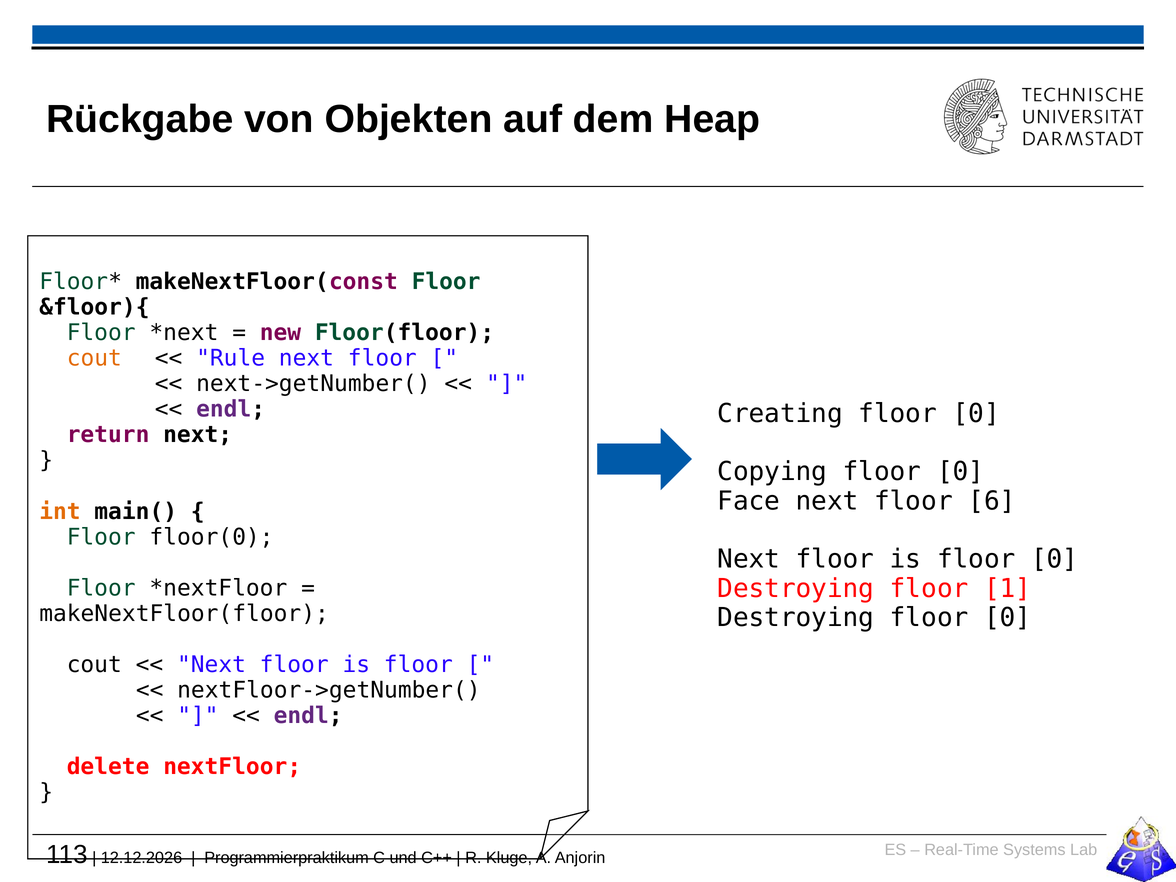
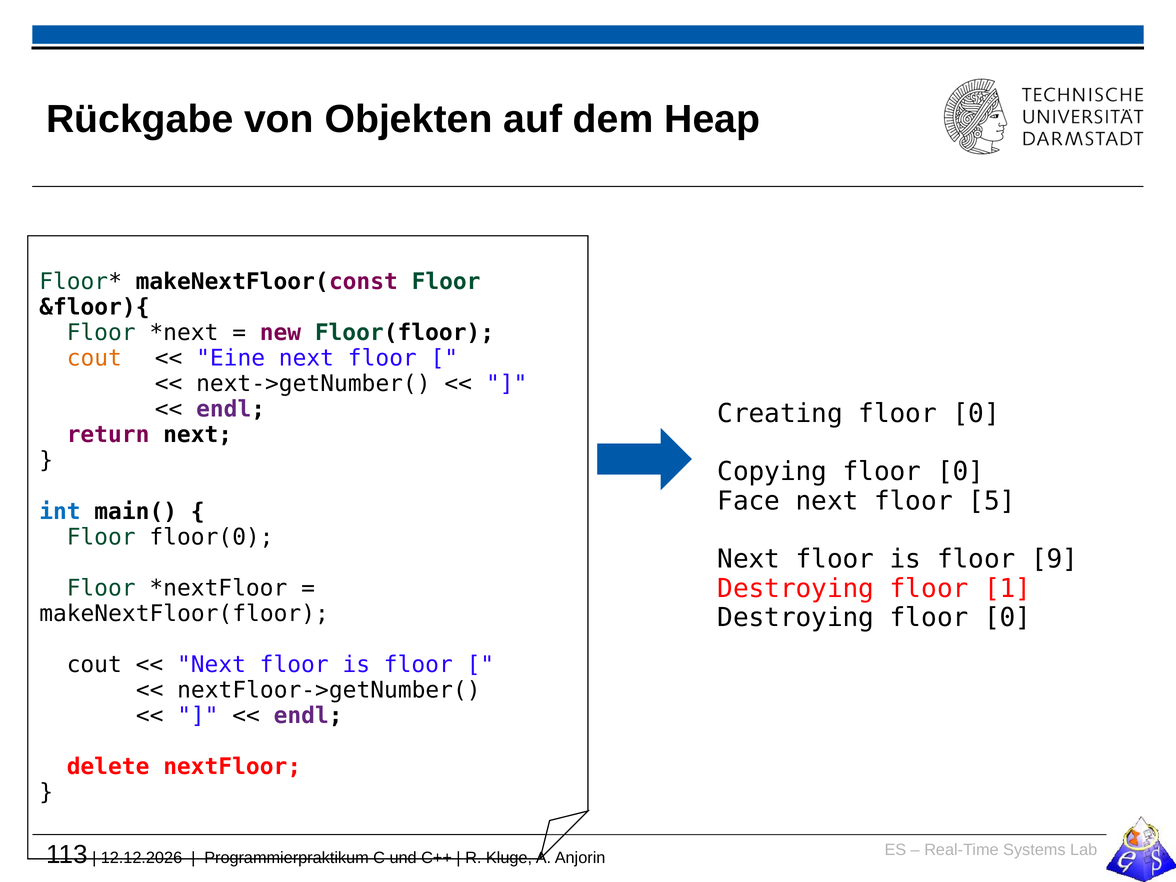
Rule: Rule -> Eine (231, 358)
6: 6 -> 5 (992, 501)
int colour: orange -> blue (60, 511)
is floor 0: 0 -> 9 (1055, 559)
